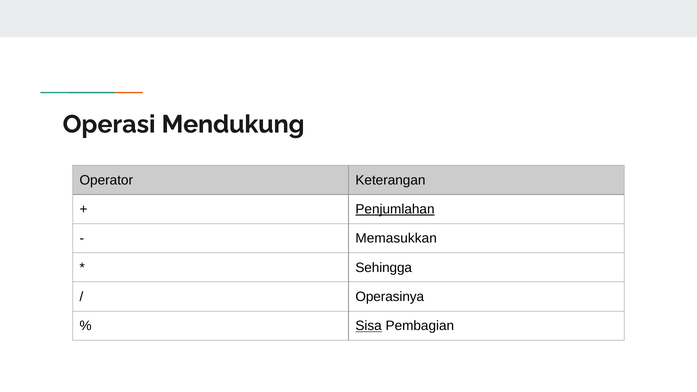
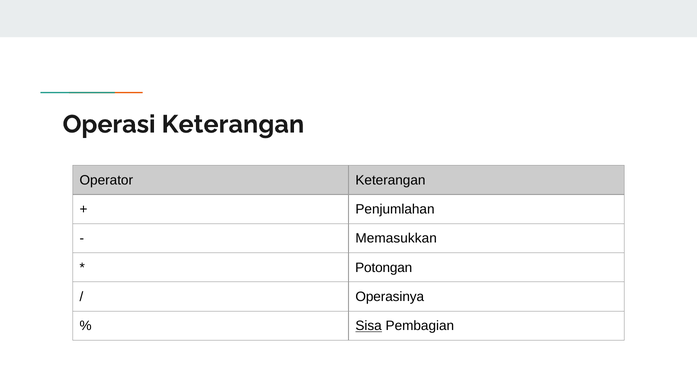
Operasi Mendukung: Mendukung -> Keterangan (233, 124)
Penjumlahan underline: present -> none (395, 209)
Sehingga: Sehingga -> Potongan (384, 268)
